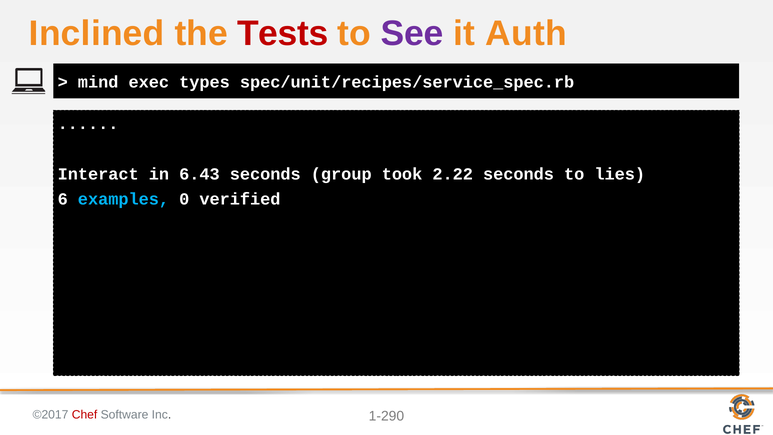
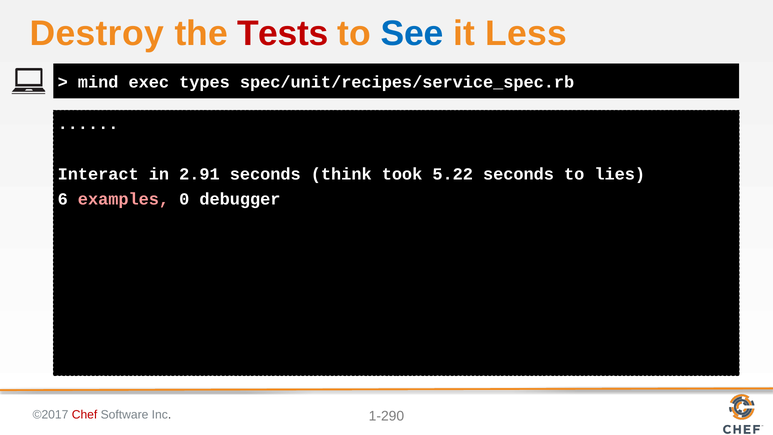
Inclined: Inclined -> Destroy (97, 33)
See colour: purple -> blue (412, 33)
Auth: Auth -> Less (526, 33)
6.43: 6.43 -> 2.91 (199, 174)
group: group -> think (341, 174)
2.22: 2.22 -> 5.22 (453, 174)
examples colour: light blue -> pink (123, 199)
verified: verified -> debugger (240, 199)
